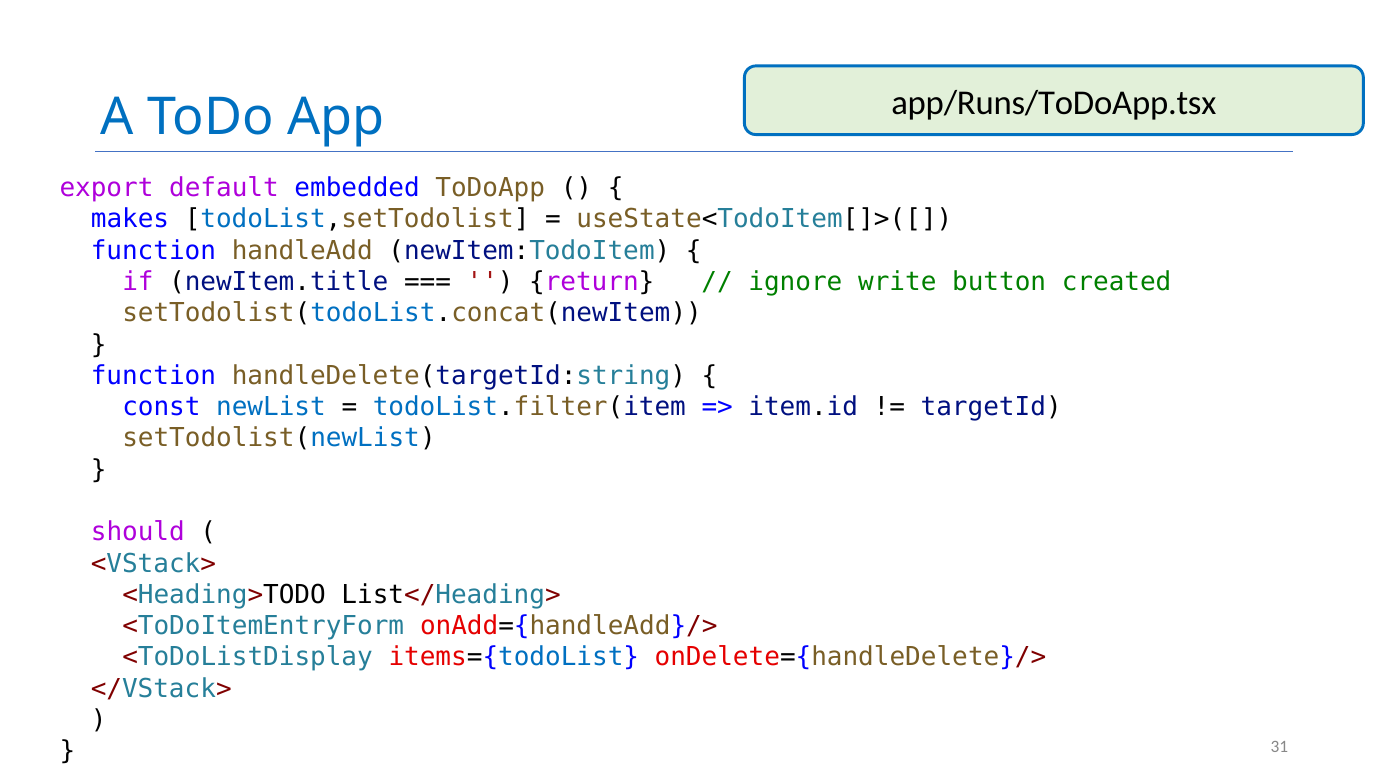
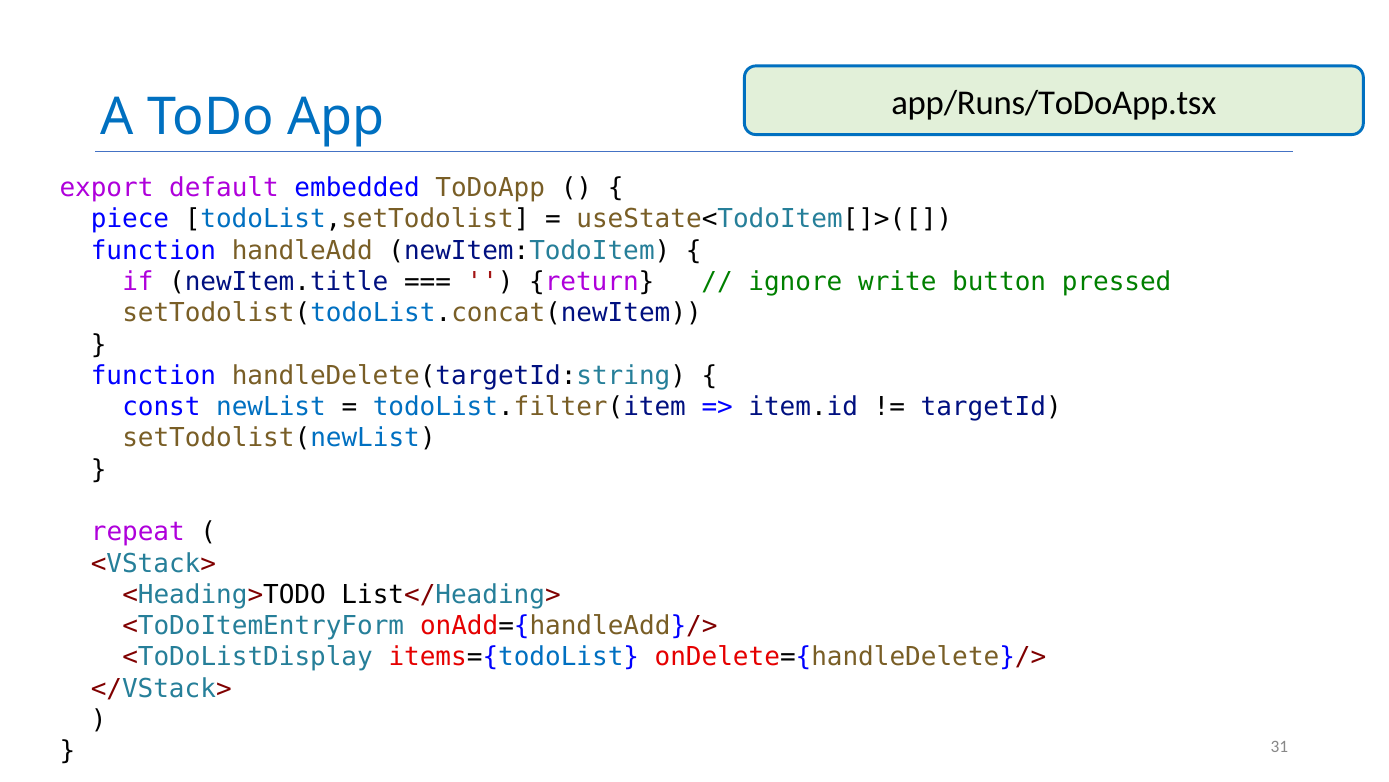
makes: makes -> piece (130, 219)
created: created -> pressed (1117, 282)
should: should -> repeat (138, 532)
